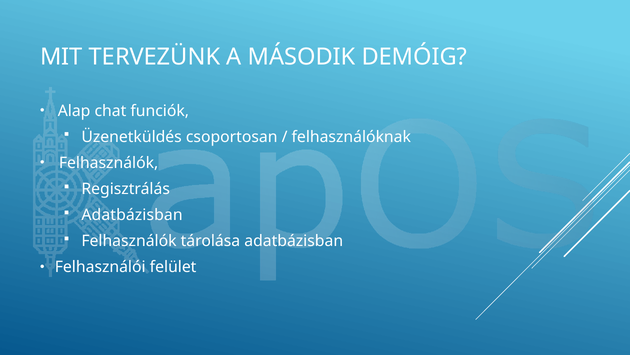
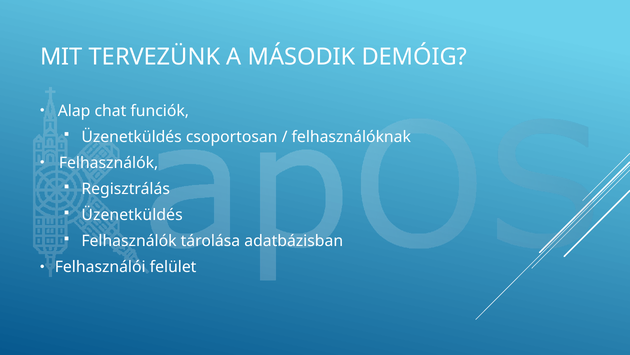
Adatbázisban: Adatbázisban -> Üzenetküldés (132, 215)
